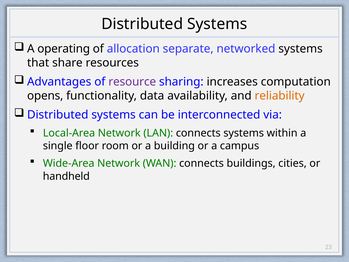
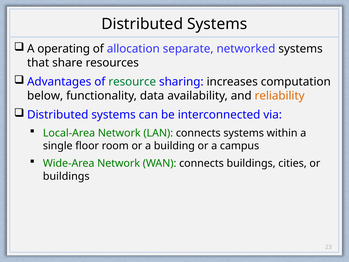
resource colour: purple -> green (132, 82)
opens: opens -> below (45, 96)
handheld: handheld -> buildings (66, 176)
